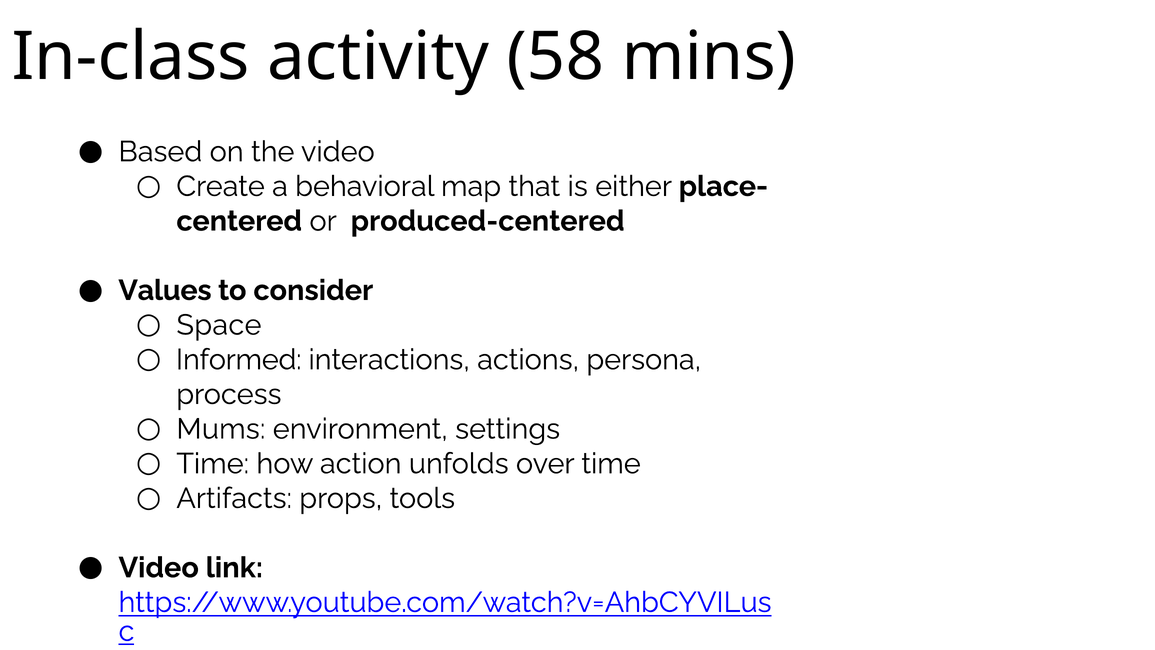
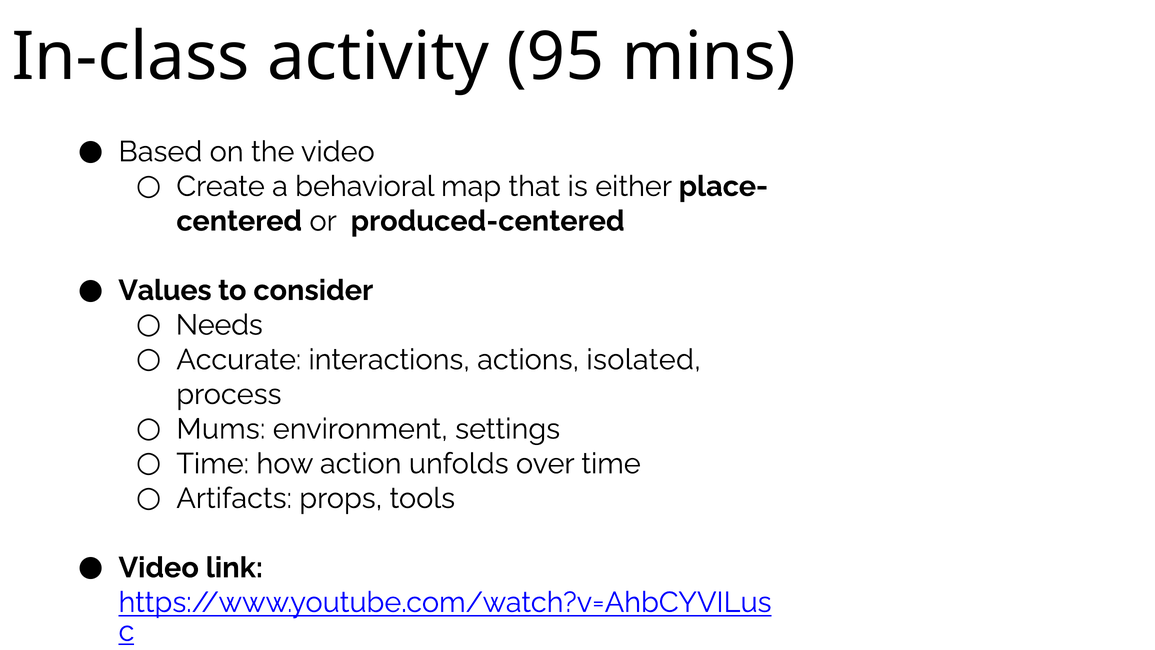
58: 58 -> 95 (555, 57)
Space: Space -> Needs (219, 325)
Informed: Informed -> Accurate (239, 360)
persona: persona -> isolated (644, 360)
